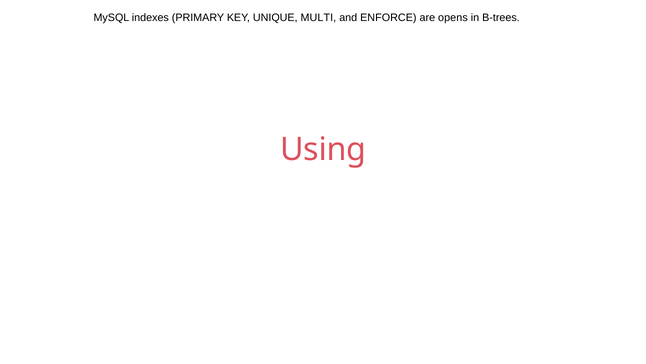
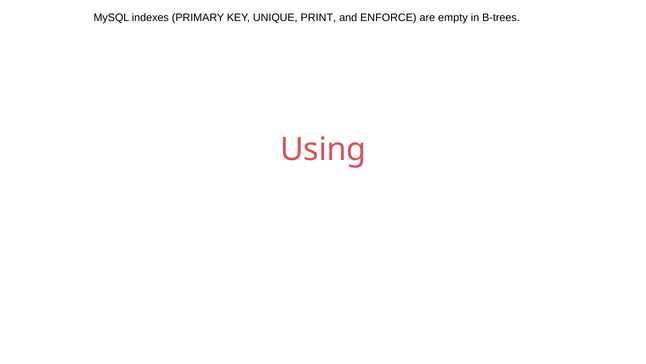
MULTI: MULTI -> PRINT (318, 18)
opens: opens -> empty (453, 18)
